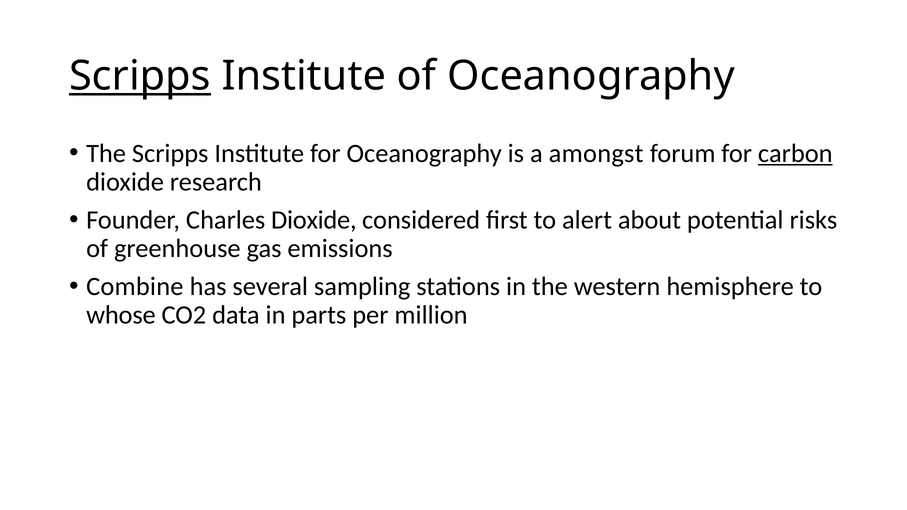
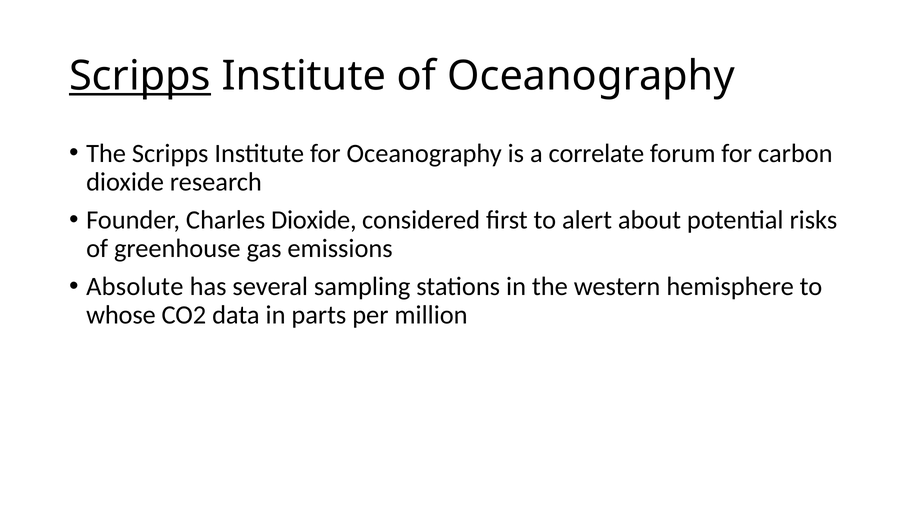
amongst: amongst -> correlate (596, 153)
carbon underline: present -> none (795, 153)
Combine: Combine -> Absolute (135, 287)
